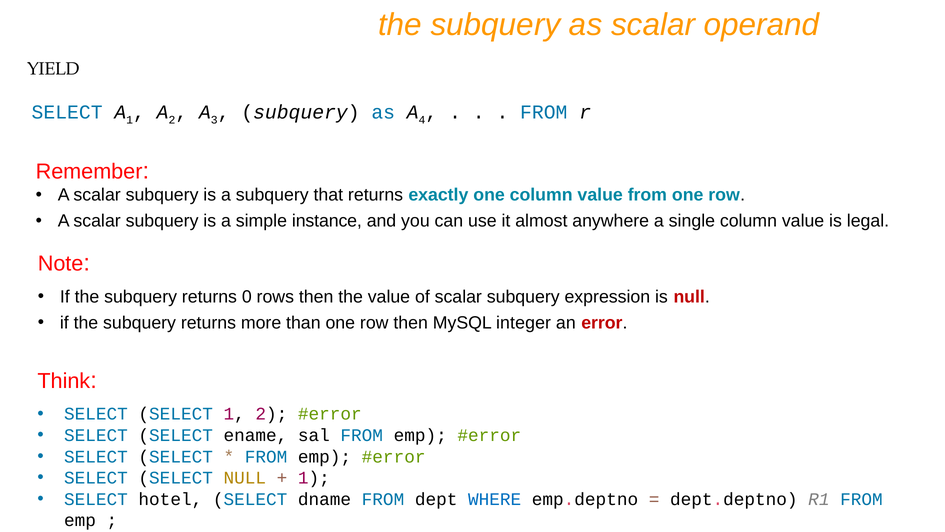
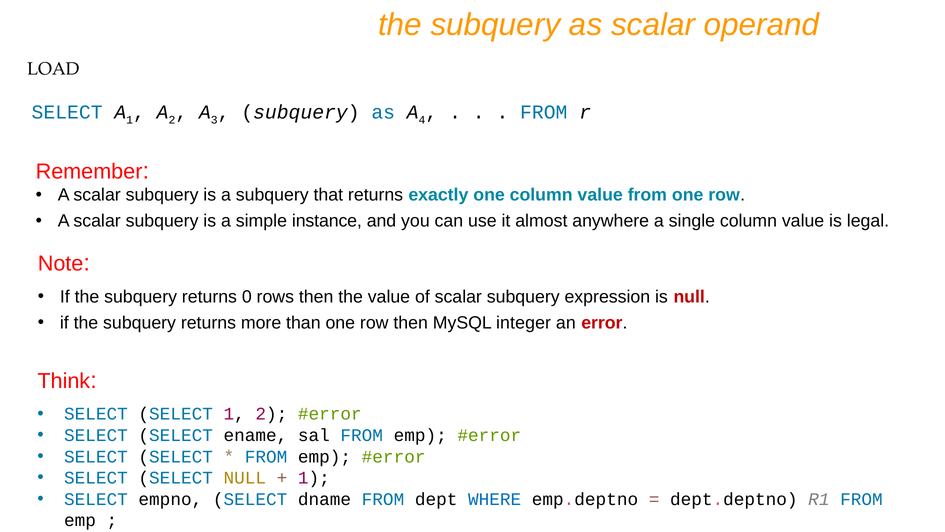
YIELD: YIELD -> LOAD (53, 69)
hotel: hotel -> empno (170, 499)
